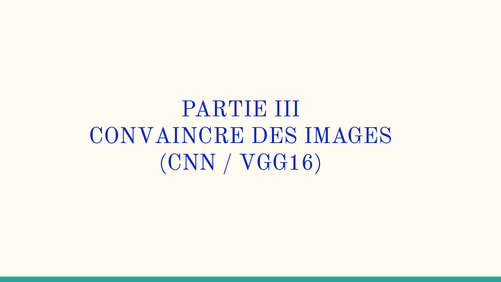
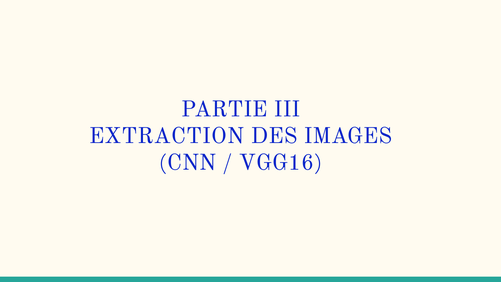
CONVAINCRE: CONVAINCRE -> EXTRACTION (167, 136)
